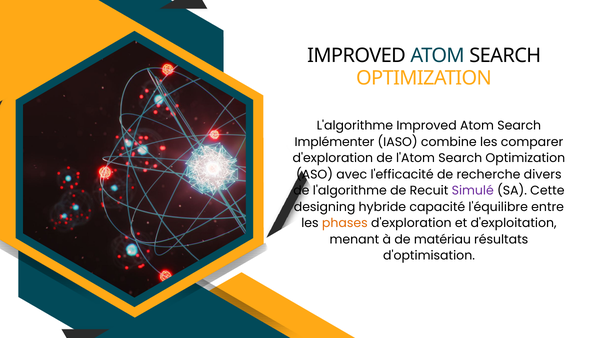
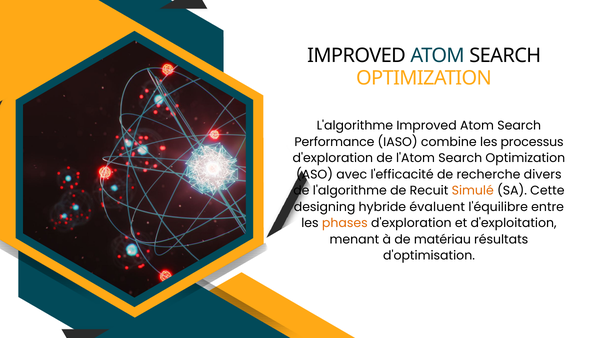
Implémenter: Implémenter -> Performance (334, 142)
comparer: comparer -> processus (532, 142)
Simulé colour: purple -> orange (473, 191)
capacité: capacité -> évaluent (437, 207)
